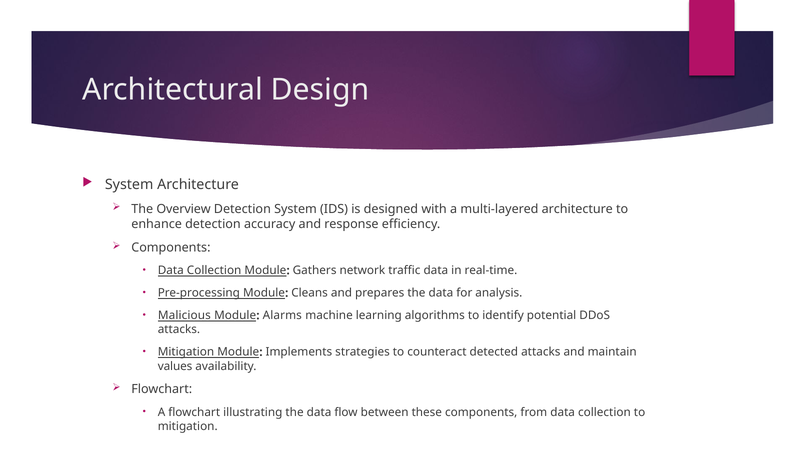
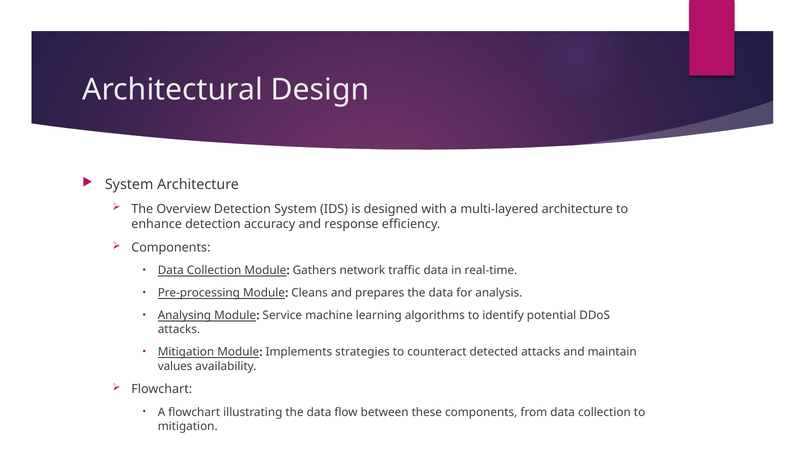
Malicious: Malicious -> Analysing (184, 315)
Alarms: Alarms -> Service (282, 315)
